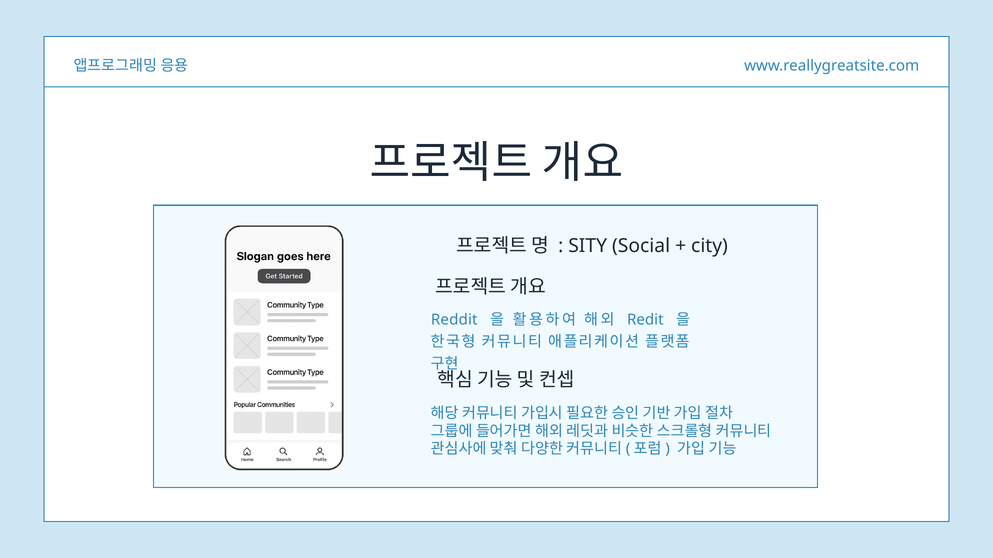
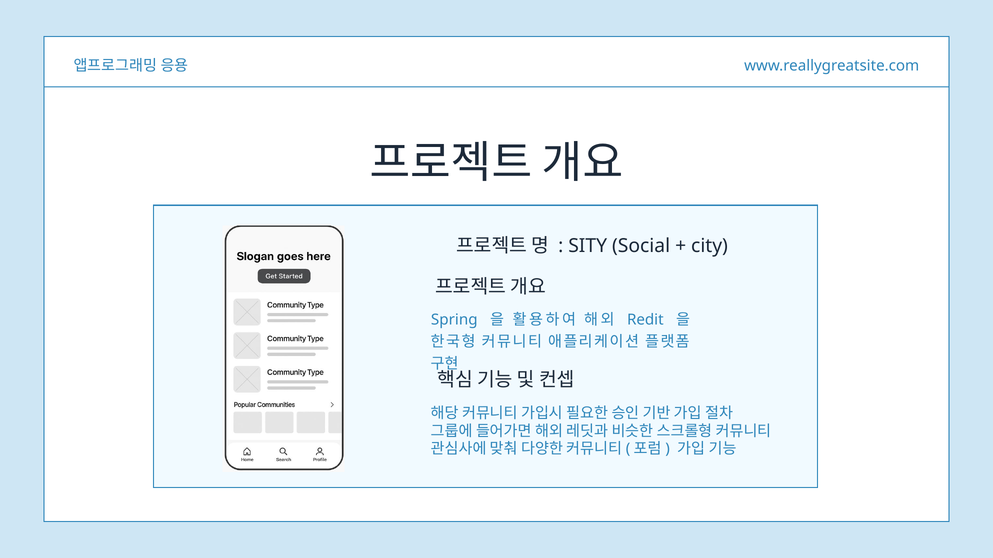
Reddit: Reddit -> Spring (454, 320)
